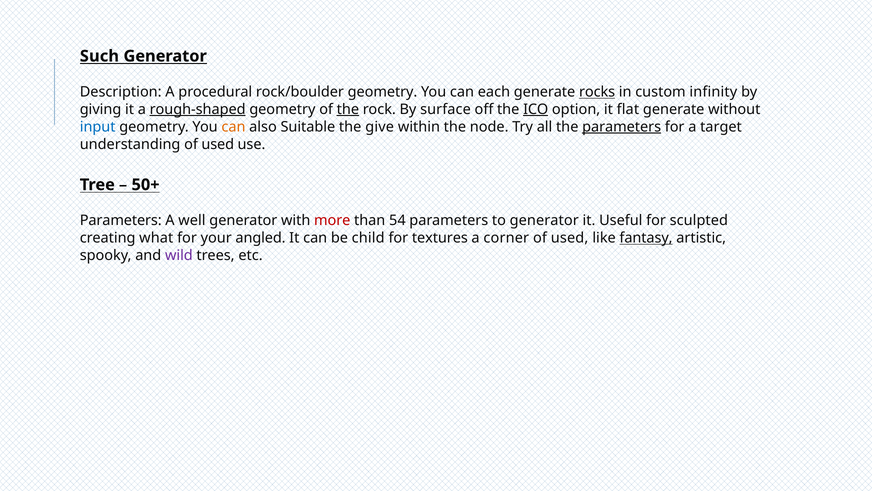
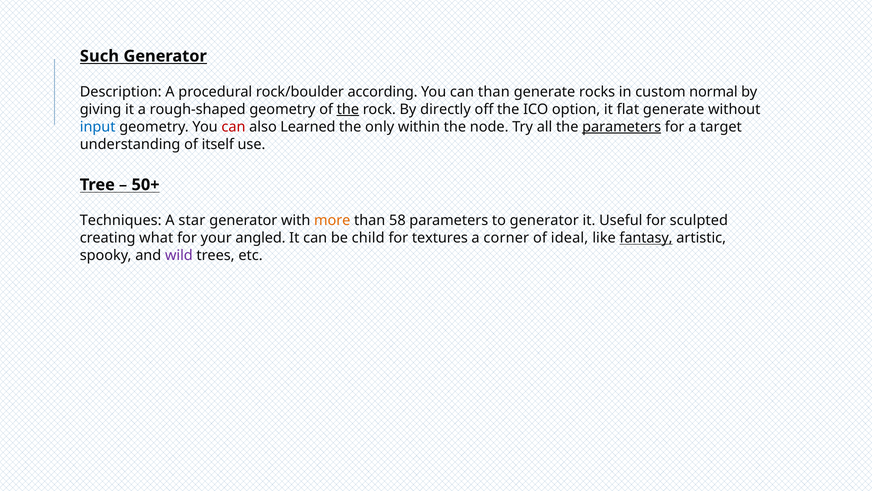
rock/boulder geometry: geometry -> according (383, 92)
can each: each -> than (494, 92)
rocks underline: present -> none (597, 92)
infinity: infinity -> normal (713, 92)
rough‑shaped underline: present -> none (198, 109)
surface: surface -> directly (445, 109)
ICO underline: present -> none (536, 109)
can colour: orange -> red (233, 127)
Suitable: Suitable -> Learned (308, 127)
give: give -> only (380, 127)
understanding of used: used -> itself (218, 144)
Parameters: Parameters -> Techniques (121, 220)
well: well -> star (192, 220)
more colour: red -> orange (332, 220)
54: 54 -> 58 (397, 220)
used: used -> ideal (570, 238)
